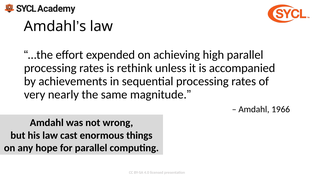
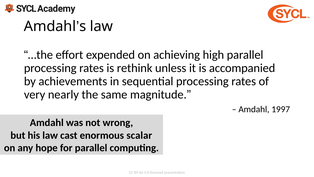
1966: 1966 -> 1997 (281, 109)
things: things -> scalar (139, 135)
